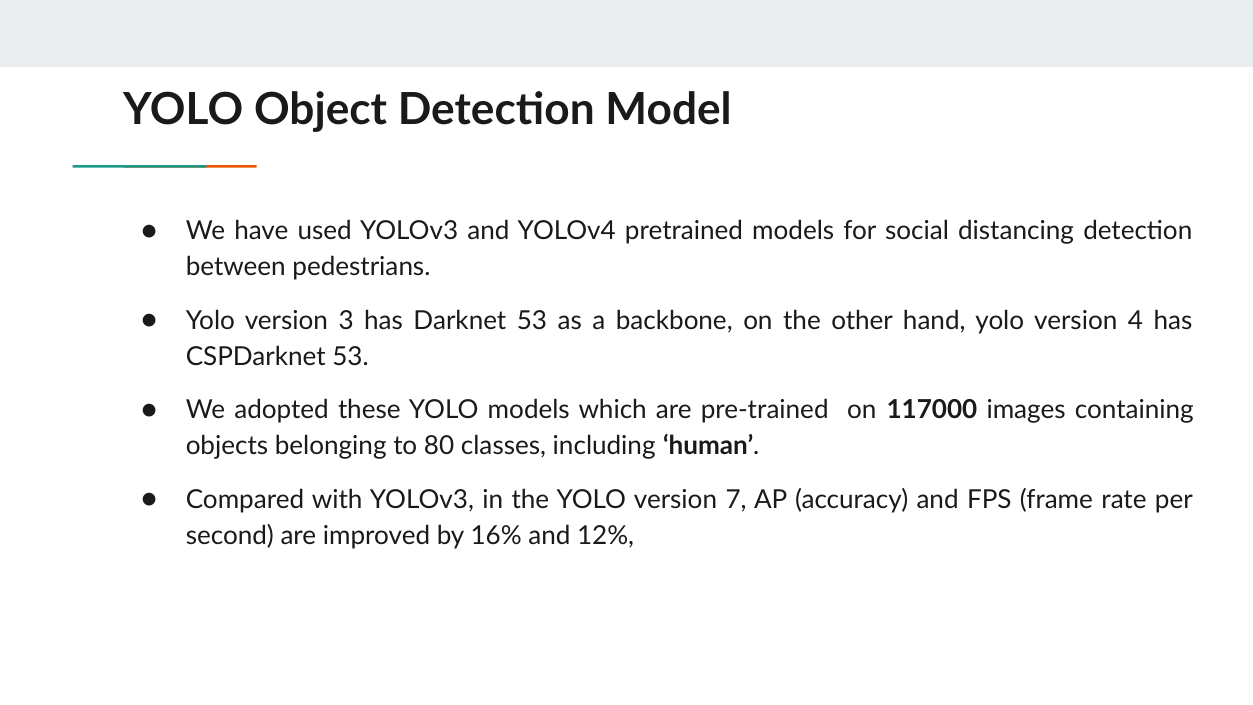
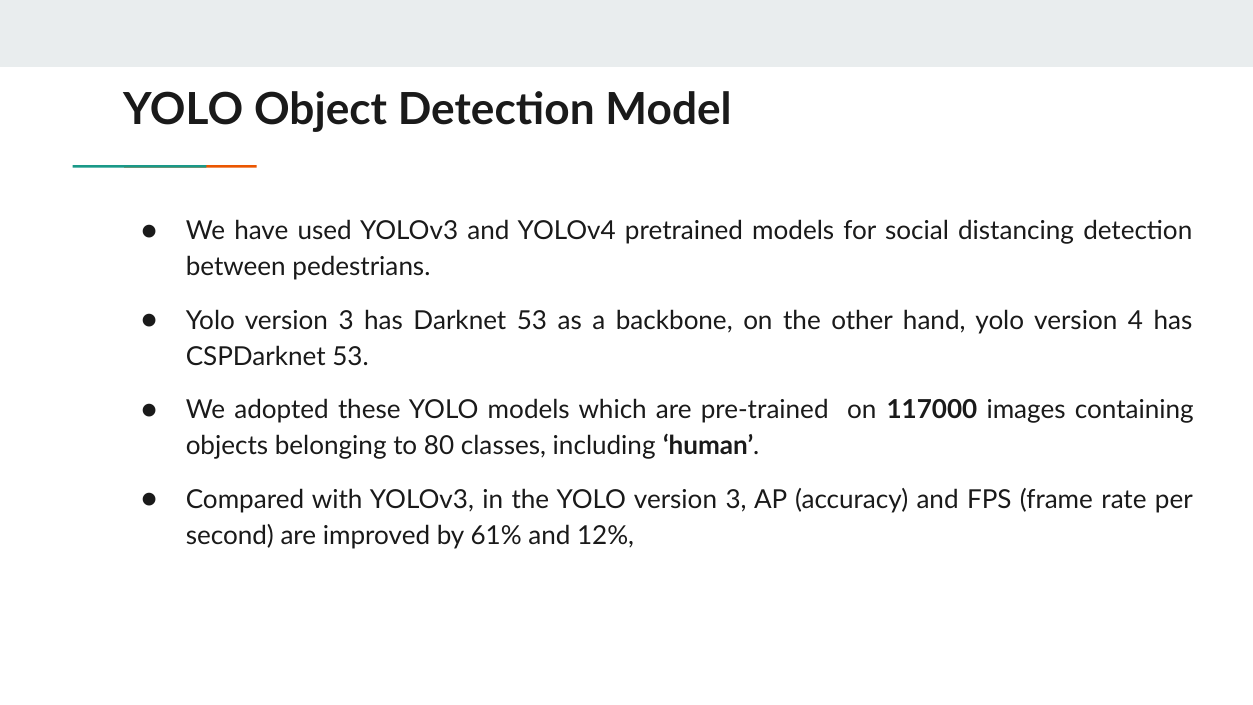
the YOLO version 7: 7 -> 3 (736, 499)
16%: 16% -> 61% (496, 535)
